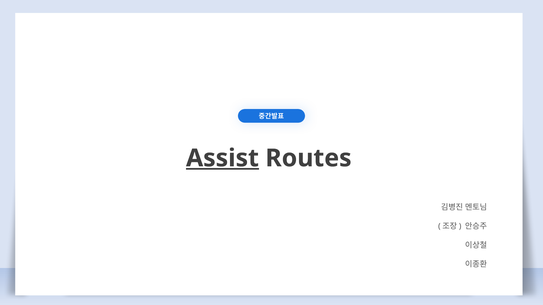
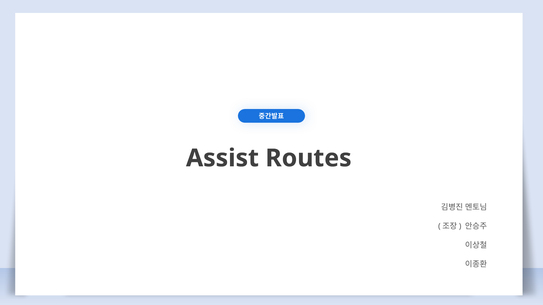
Assist underline: present -> none (222, 158)
